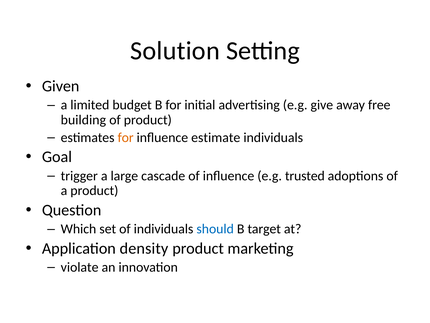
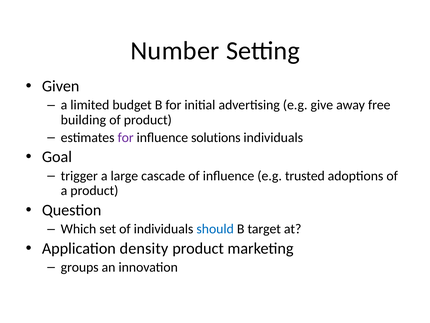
Solution: Solution -> Number (175, 51)
for colour: orange -> purple (126, 137)
estimate: estimate -> solutions (216, 137)
violate: violate -> groups (80, 267)
